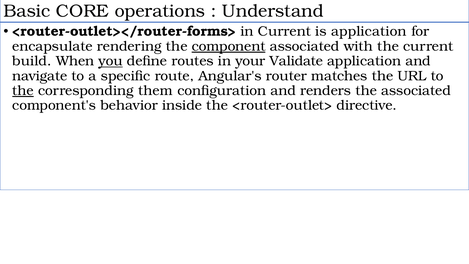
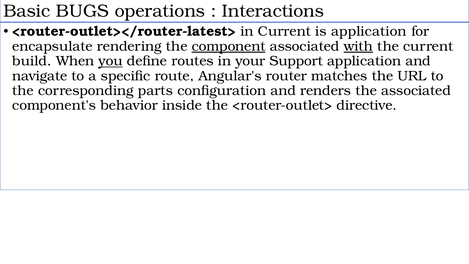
CORE: CORE -> BUGS (82, 11)
Understand: Understand -> Interactions (273, 11)
<router-outlet></router-forms>: <router-outlet></router-forms> -> <router-outlet></router-latest> (124, 31)
with underline: none -> present (358, 46)
Validate: Validate -> Support (296, 61)
the underline: present -> none (23, 91)
them: them -> parts (155, 91)
